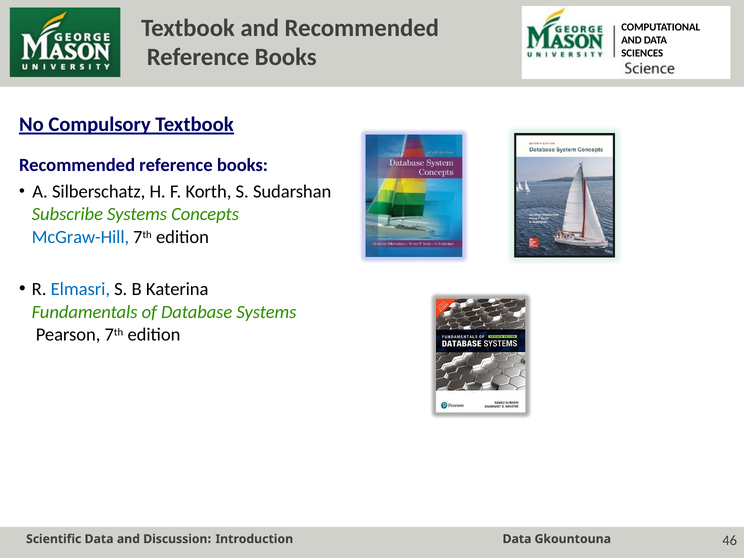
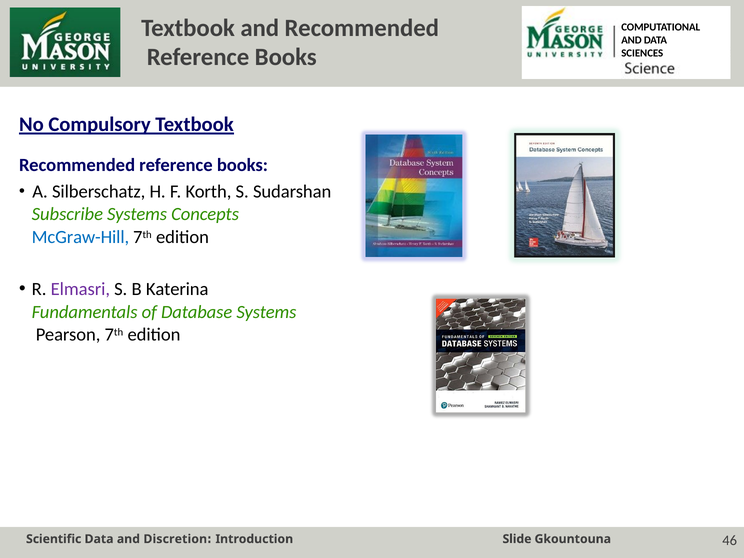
Elmasri colour: blue -> purple (80, 289)
Discussion: Discussion -> Discretion (175, 539)
Introduction Data: Data -> Slide (517, 539)
